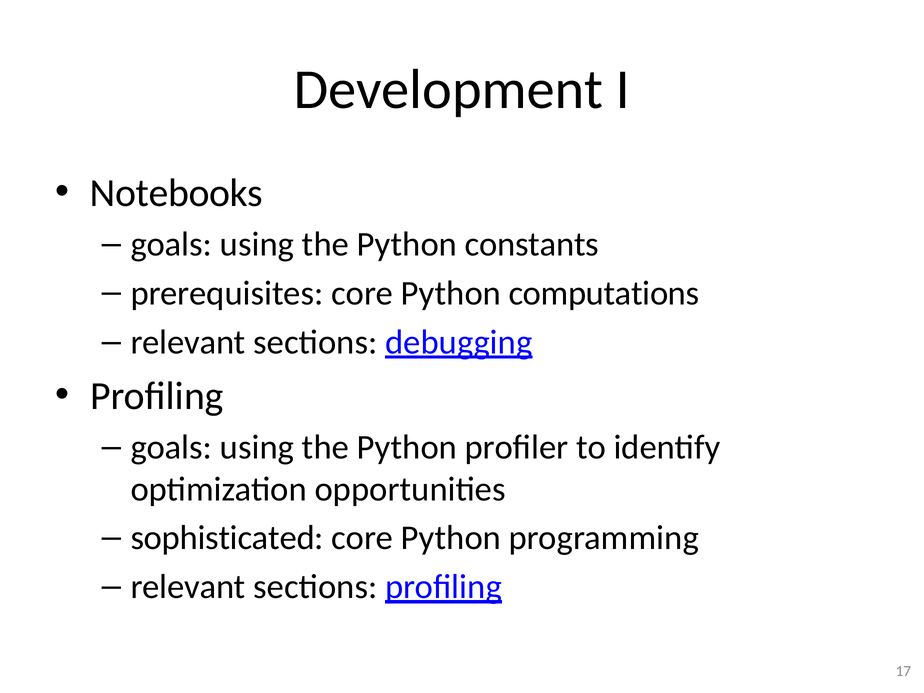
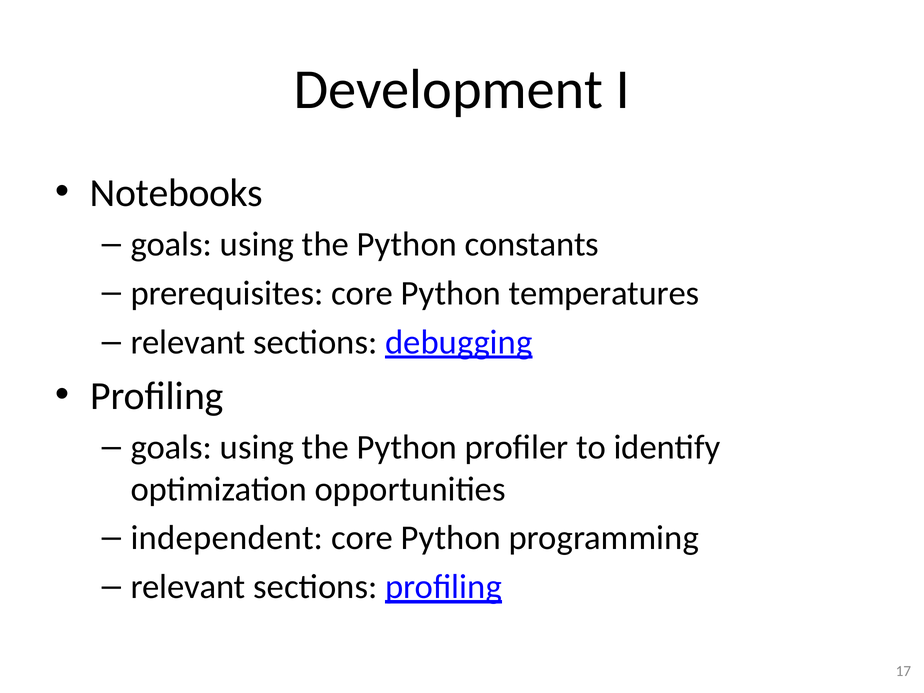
computations: computations -> temperatures (604, 293)
sophisticated: sophisticated -> independent (227, 538)
